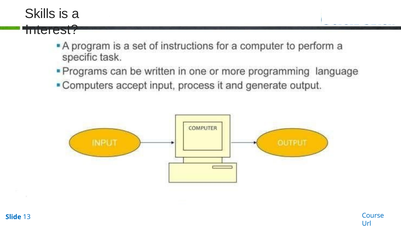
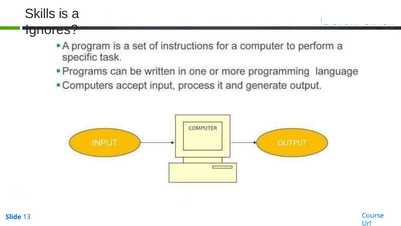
Interest: Interest -> Ignores (52, 30)
